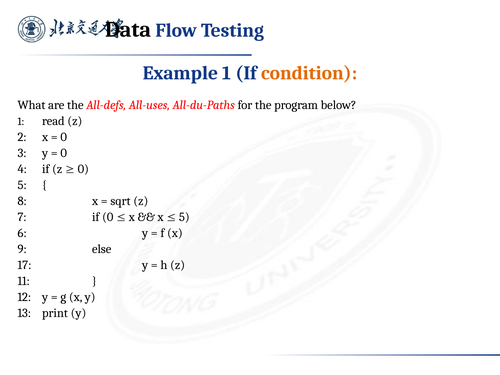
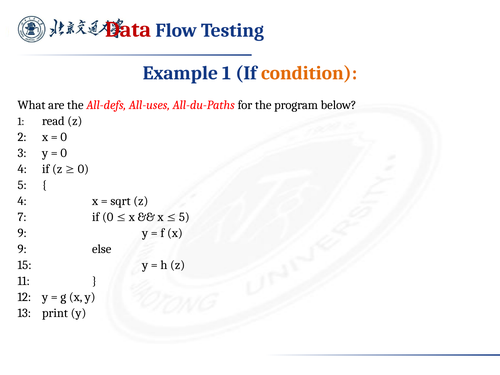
Data colour: black -> red (128, 30)
8: 8 -> 4 (22, 201)
6: 6 -> 9 (22, 233)
17: 17 -> 15 (25, 265)
